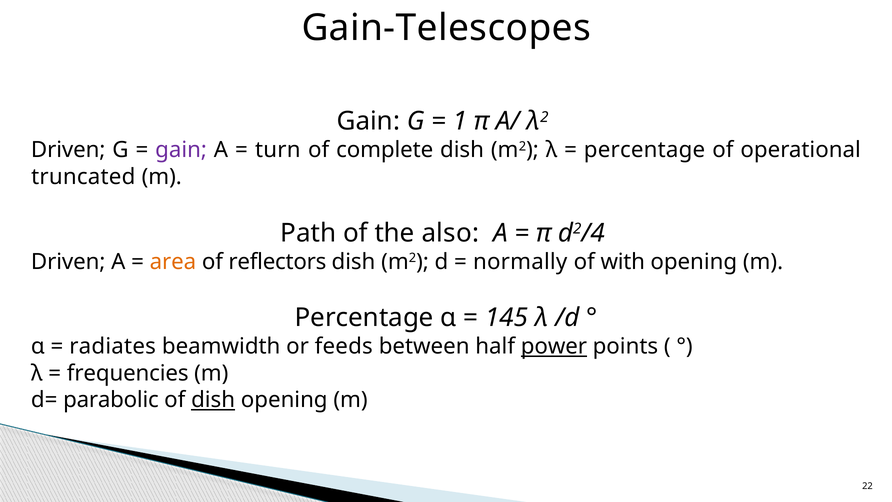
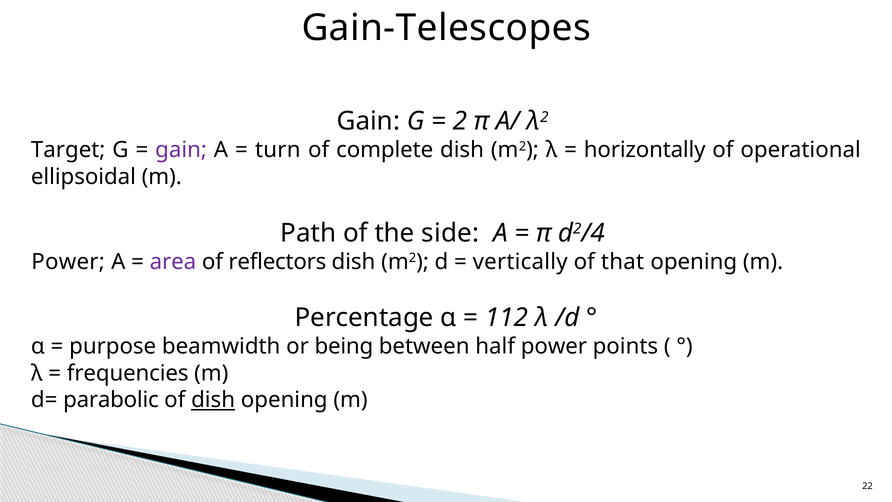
1: 1 -> 2 (460, 121)
Driven: Driven -> Target (68, 150)
percentage: percentage -> horizontally (645, 150)
truncated: truncated -> ellipsoidal (83, 177)
also: also -> side (450, 233)
Driven: Driven -> Power (68, 262)
area colour: orange -> purple (173, 262)
normally: normally -> vertically (520, 262)
with: with -> that (623, 262)
145: 145 -> 112 (506, 318)
radiates: radiates -> purpose (113, 346)
feeds: feeds -> being (344, 346)
power underline: present -> none (554, 346)
